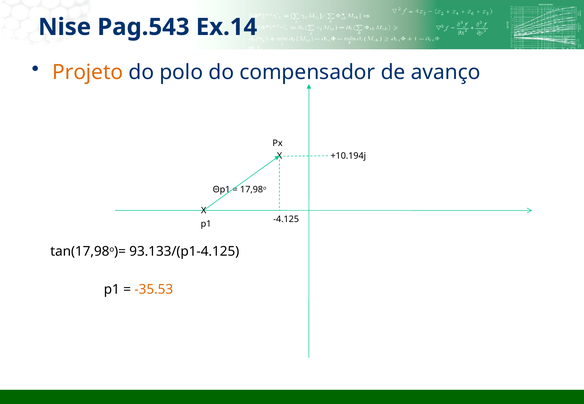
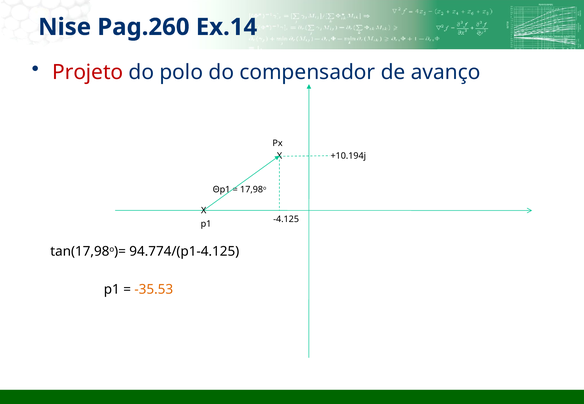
Pag.543: Pag.543 -> Pag.260 (143, 27)
Projeto colour: orange -> red (88, 72)
93.133/(p1-4.125: 93.133/(p1-4.125 -> 94.774/(p1-4.125 (184, 252)
